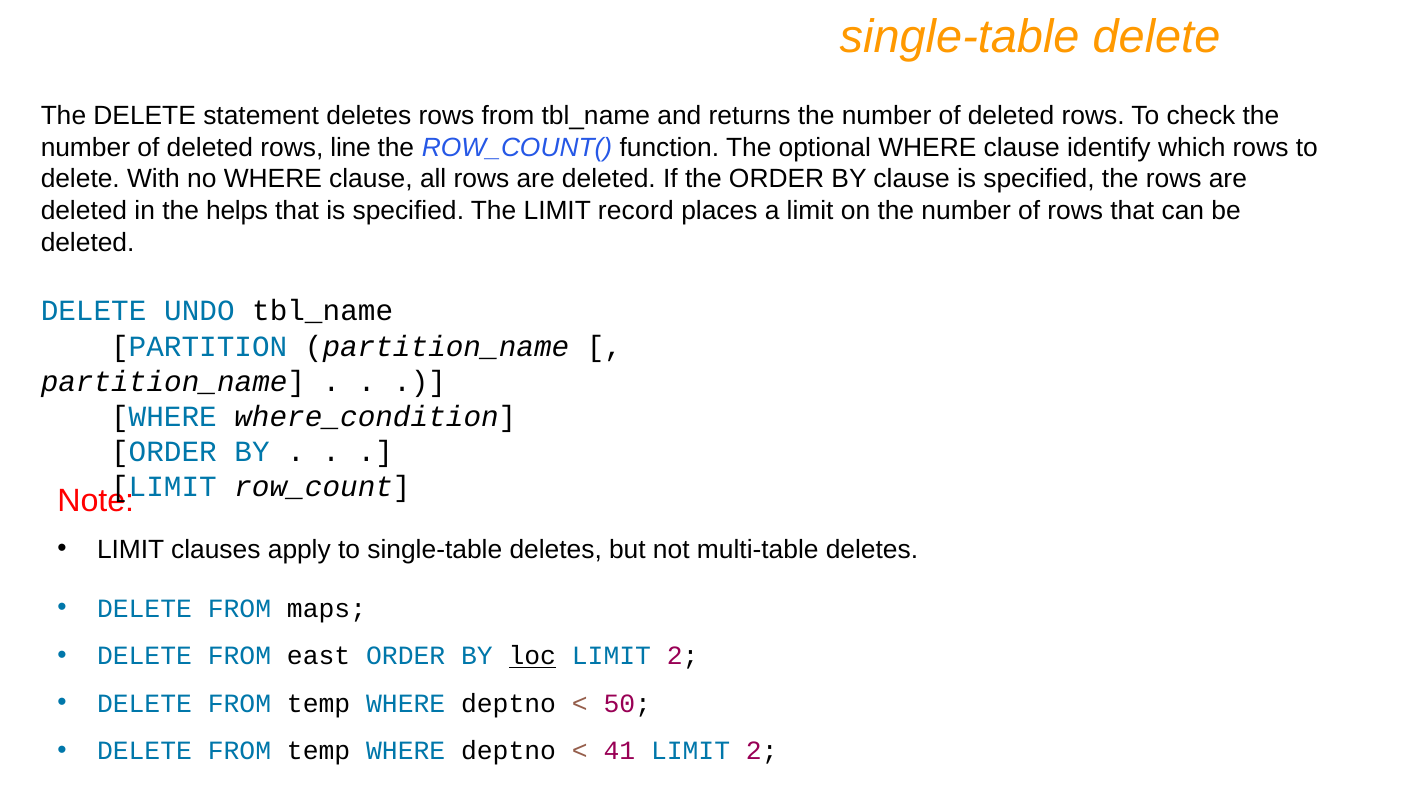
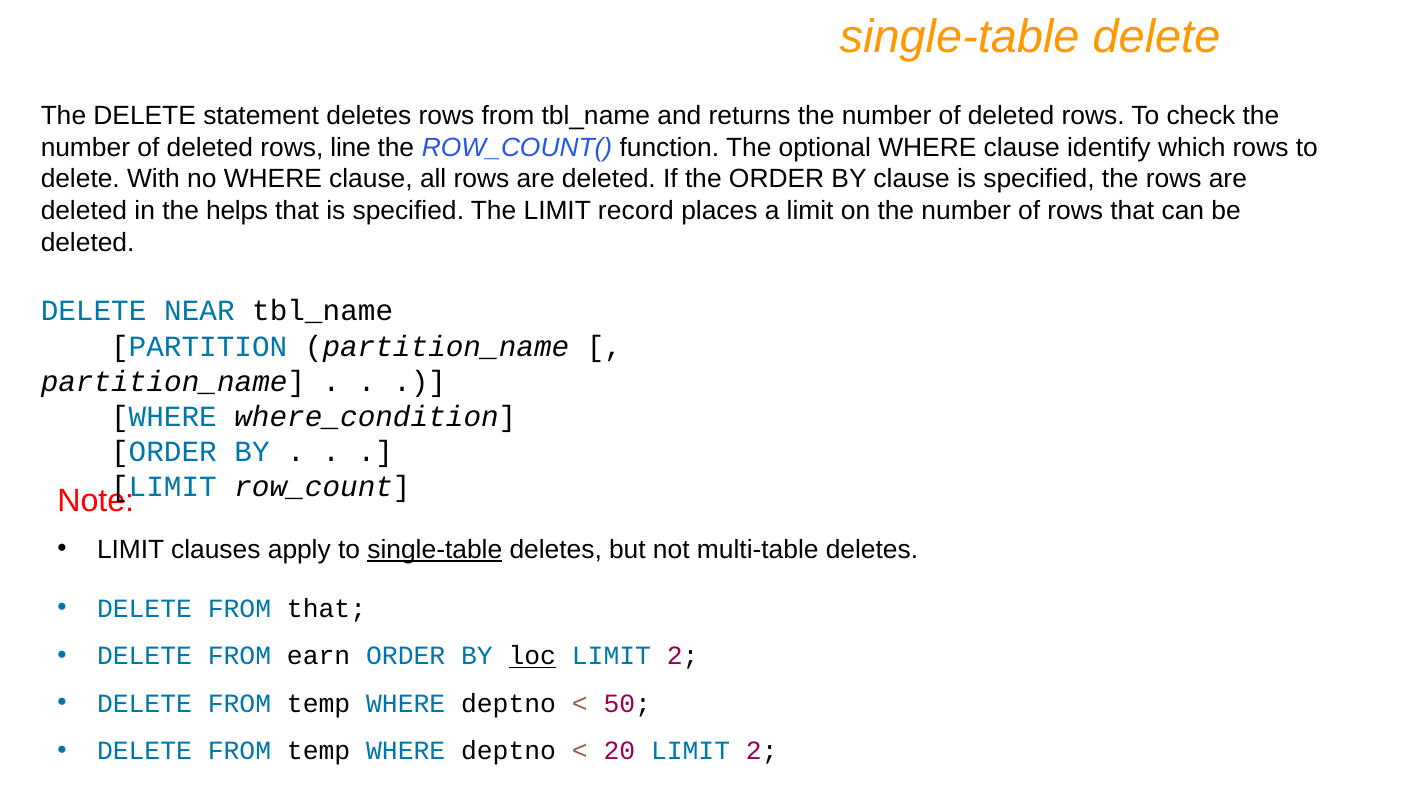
UNDO: UNDO -> NEAR (199, 311)
single-table underline: none -> present (435, 550)
FROM maps: maps -> that (327, 609)
east: east -> earn (319, 656)
41: 41 -> 20 (619, 751)
